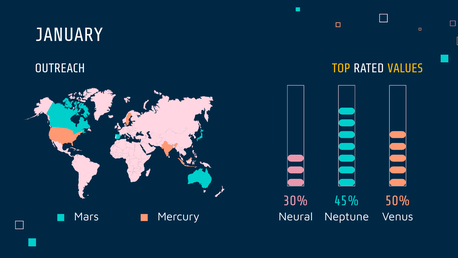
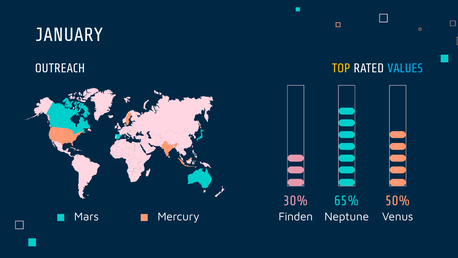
VALUES colour: yellow -> light blue (405, 68)
45%: 45% -> 65% (347, 201)
Neural: Neural -> Finden (296, 216)
